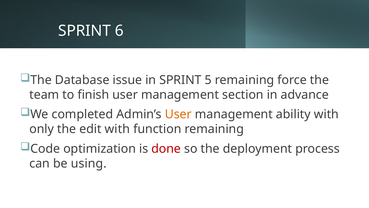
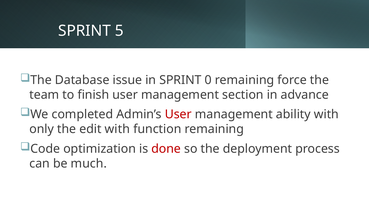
6: 6 -> 5 (119, 31)
5: 5 -> 0 (208, 80)
User colour: orange -> red (178, 114)
using: using -> much (89, 163)
